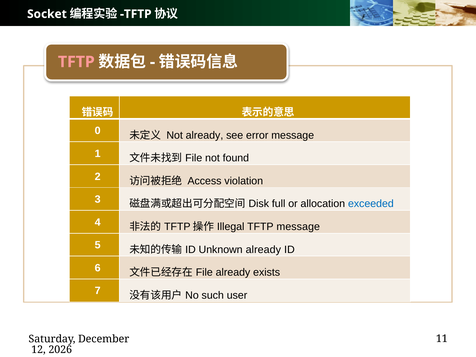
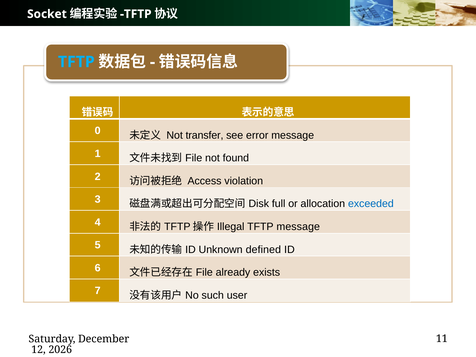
TFTP colour: pink -> light blue (76, 62)
Not already: already -> transfer (205, 135)
Unknown already: already -> defined (263, 250)
